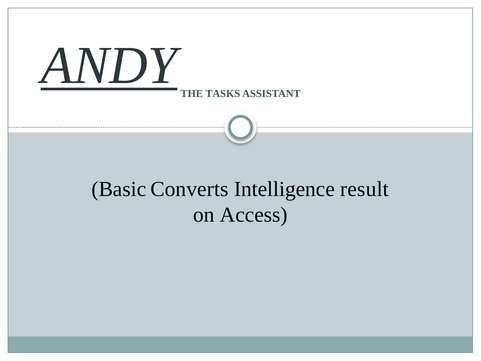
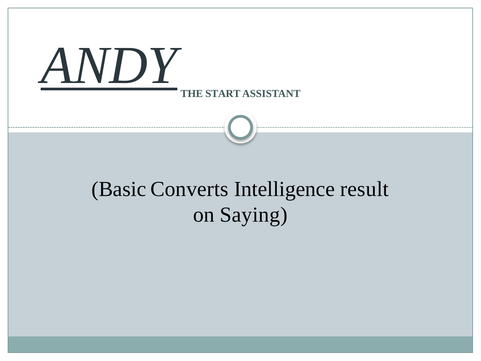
TASKS: TASKS -> START (223, 94)
Access: Access -> Saying (254, 215)
